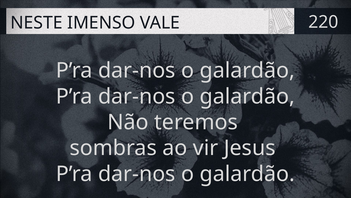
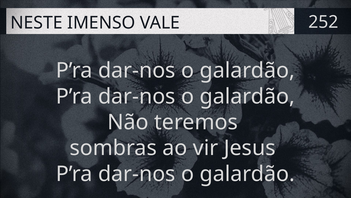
220: 220 -> 252 (323, 22)
